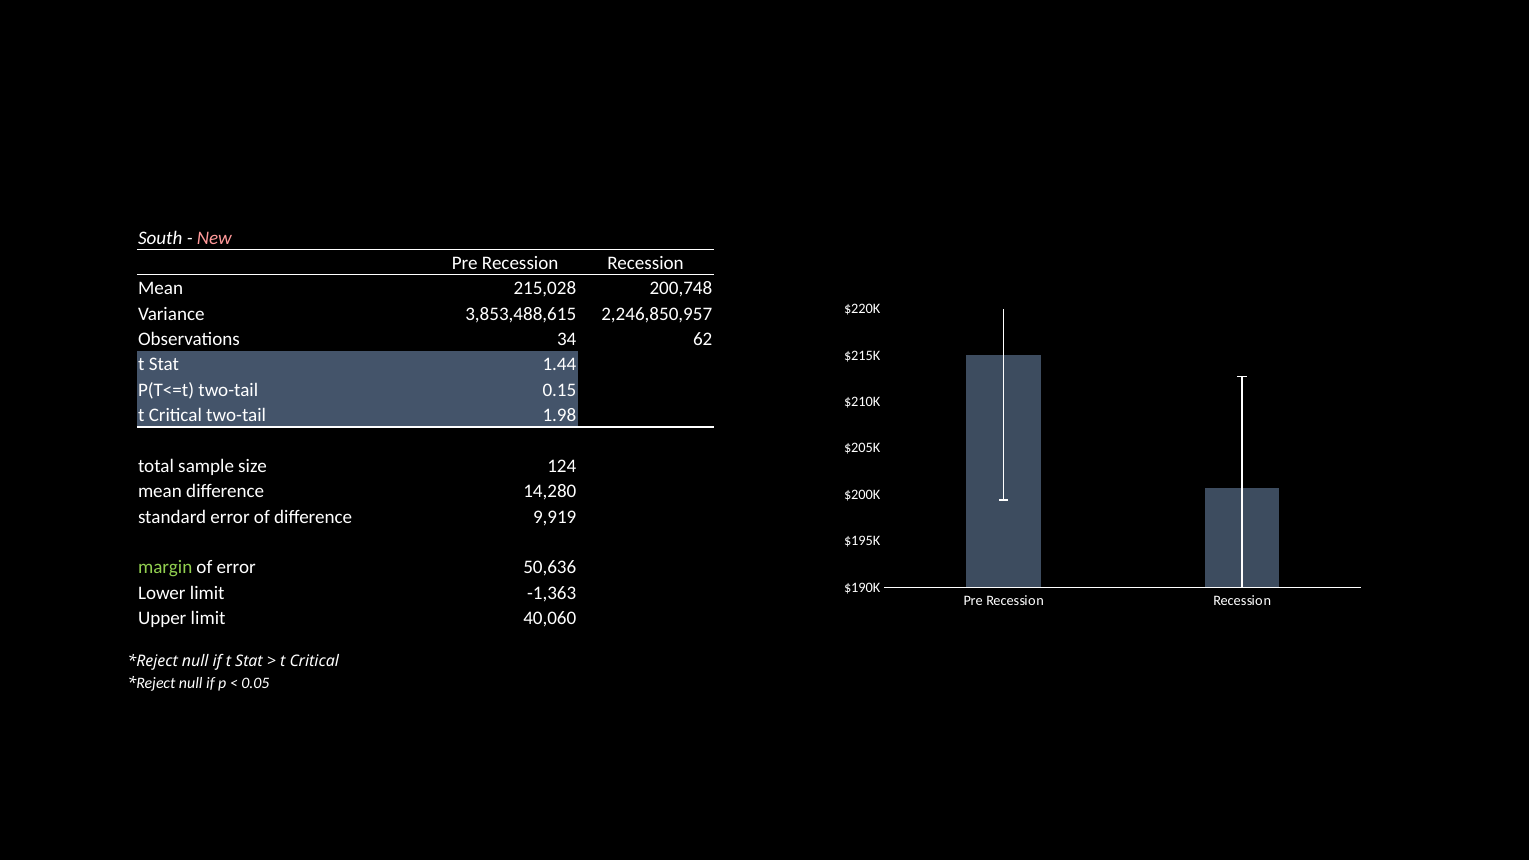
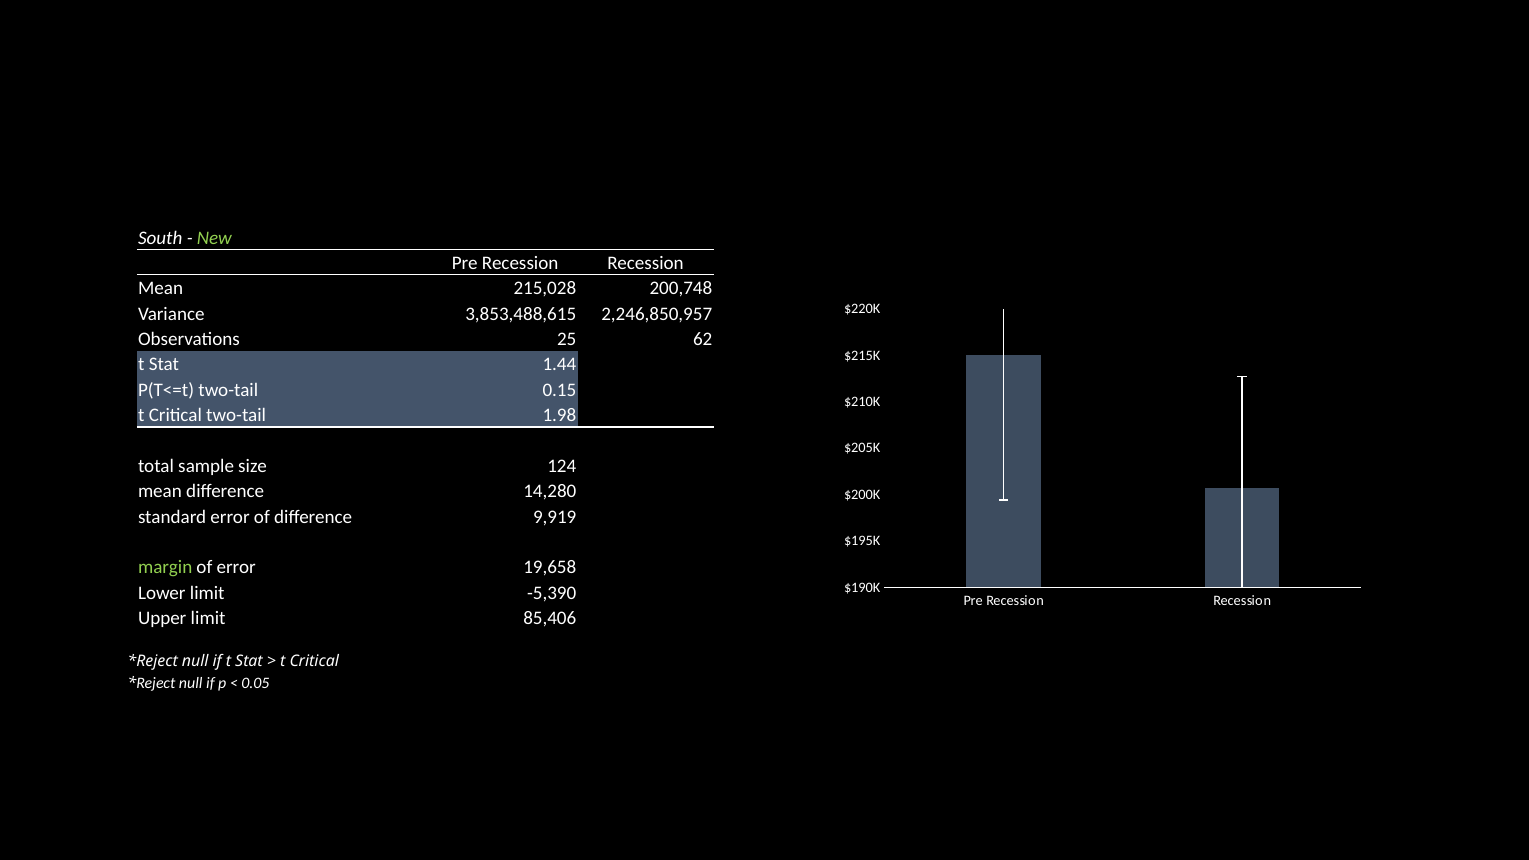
New colour: pink -> light green (214, 238)
34: 34 -> 25 (567, 339)
50,636: 50,636 -> 19,658 (550, 568)
-1,363: -1,363 -> -5,390 (552, 593)
40,060: 40,060 -> 85,406 (550, 618)
